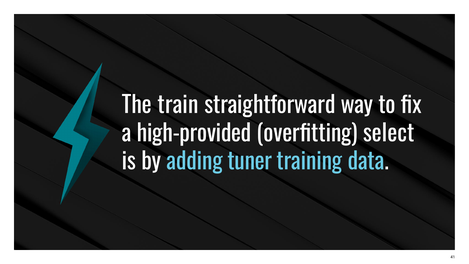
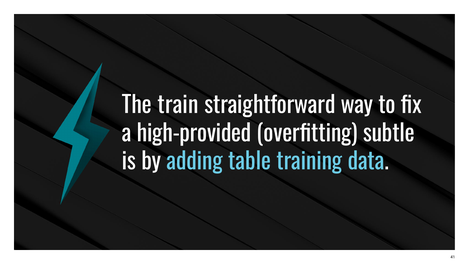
select: select -> subtle (389, 134)
tuner: tuner -> table (250, 162)
